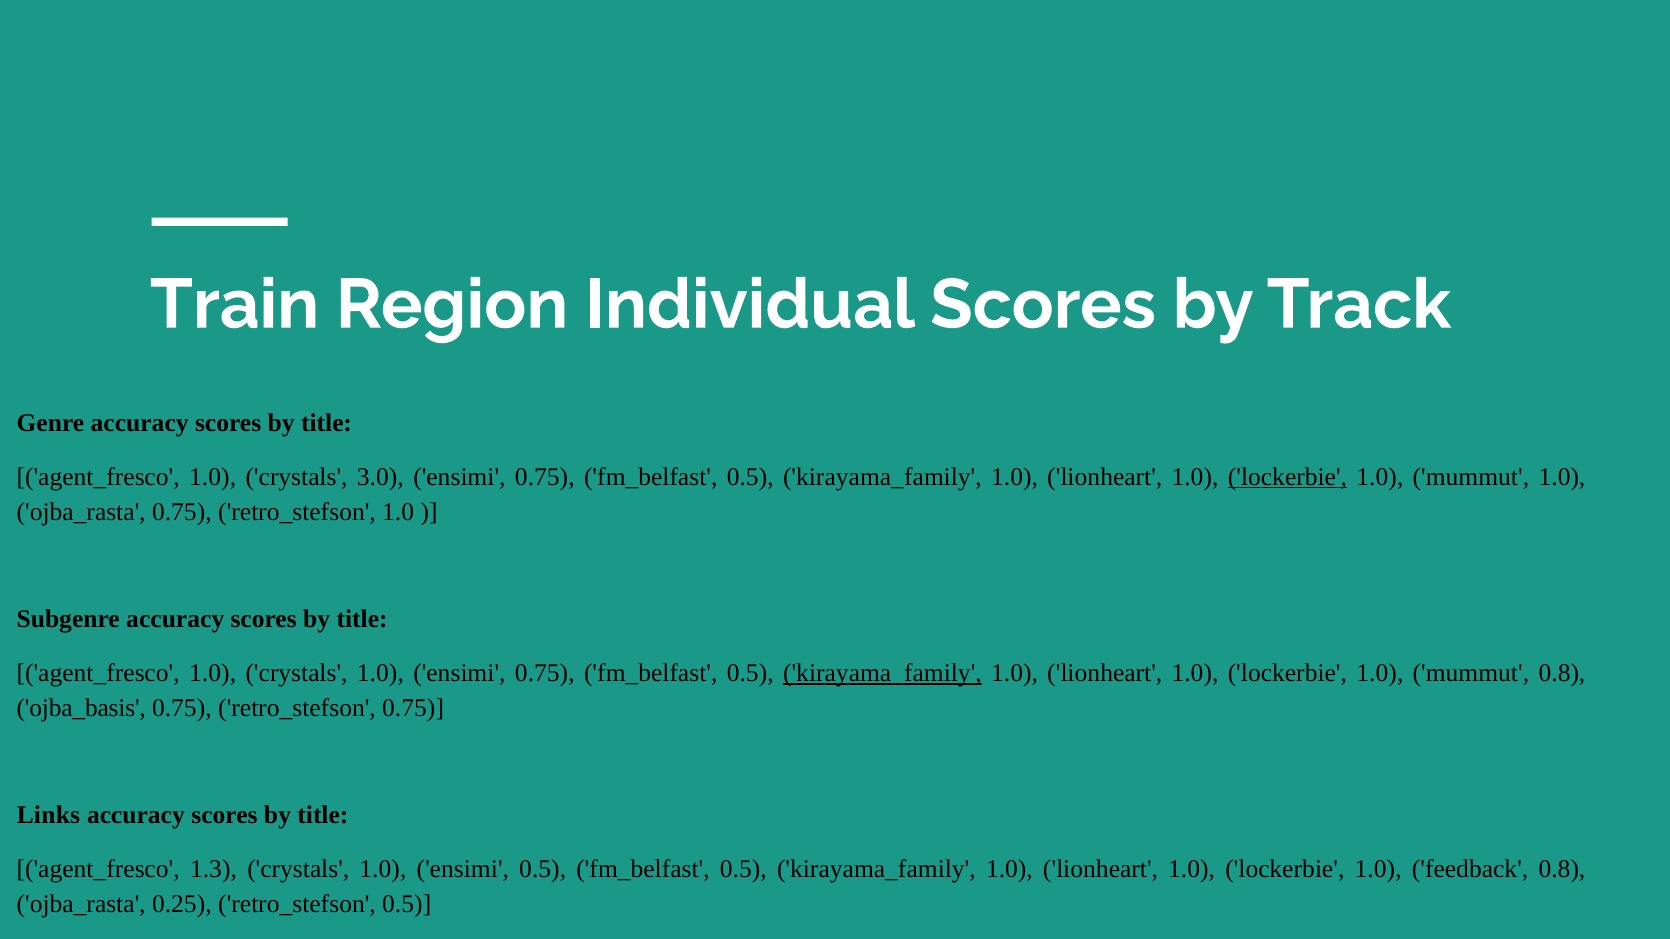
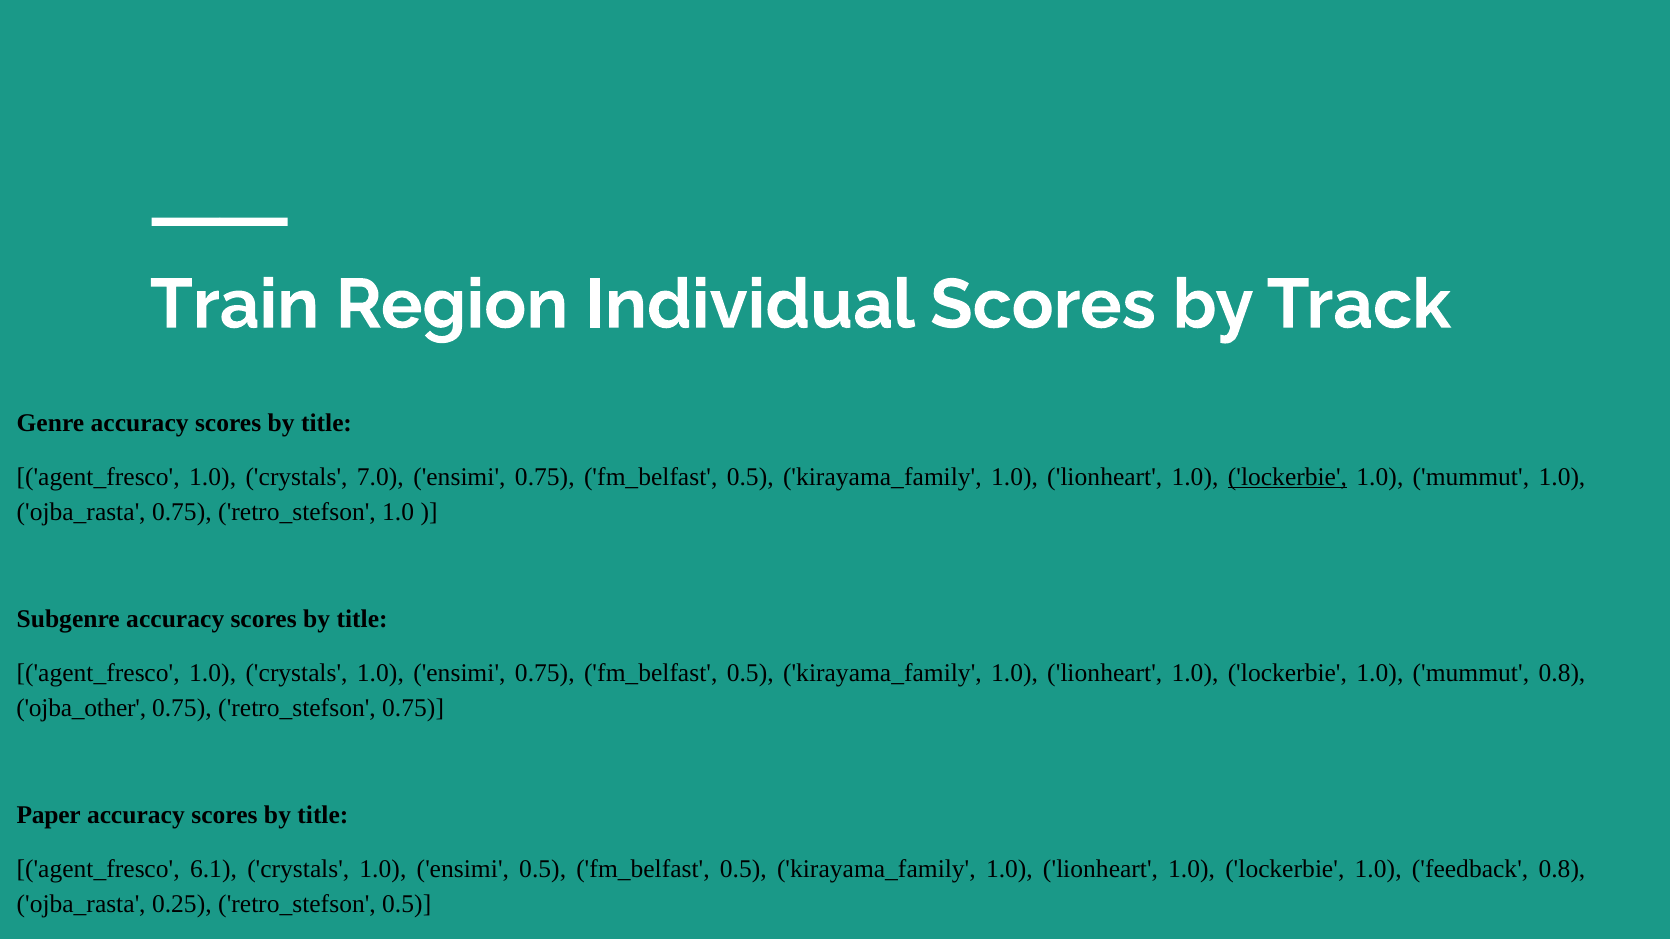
3.0: 3.0 -> 7.0 (380, 477)
kirayama_family underline: present -> none (882, 673)
ojba_basis: ojba_basis -> ojba_other (81, 708)
Links: Links -> Paper (49, 816)
1.3: 1.3 -> 6.1 (213, 870)
